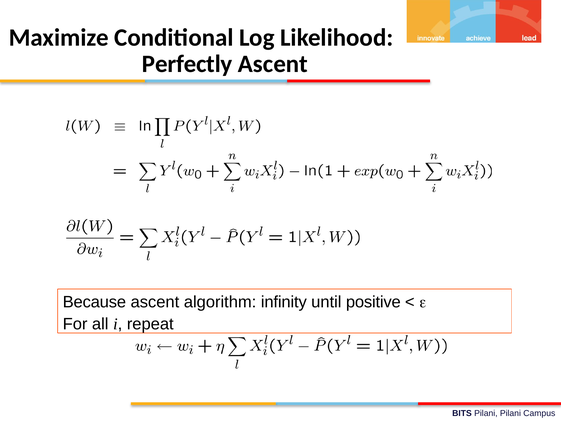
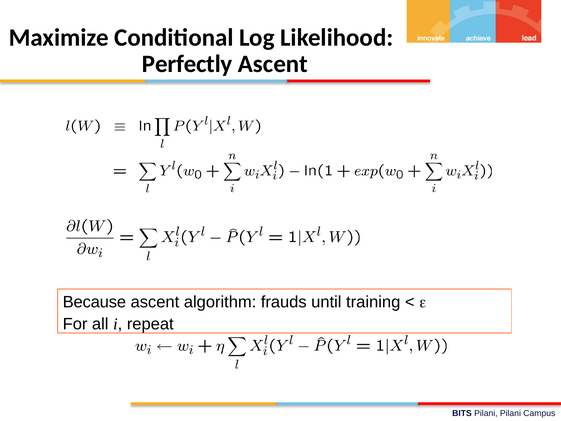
infinity: infinity -> frauds (284, 302)
positive: positive -> training (373, 302)
